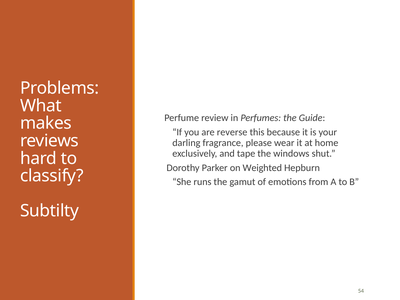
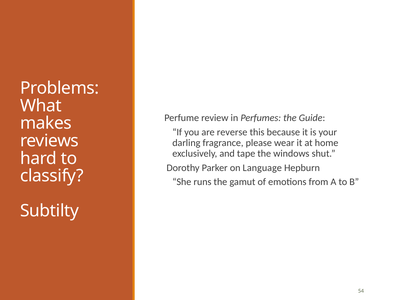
Weighted: Weighted -> Language (262, 168)
